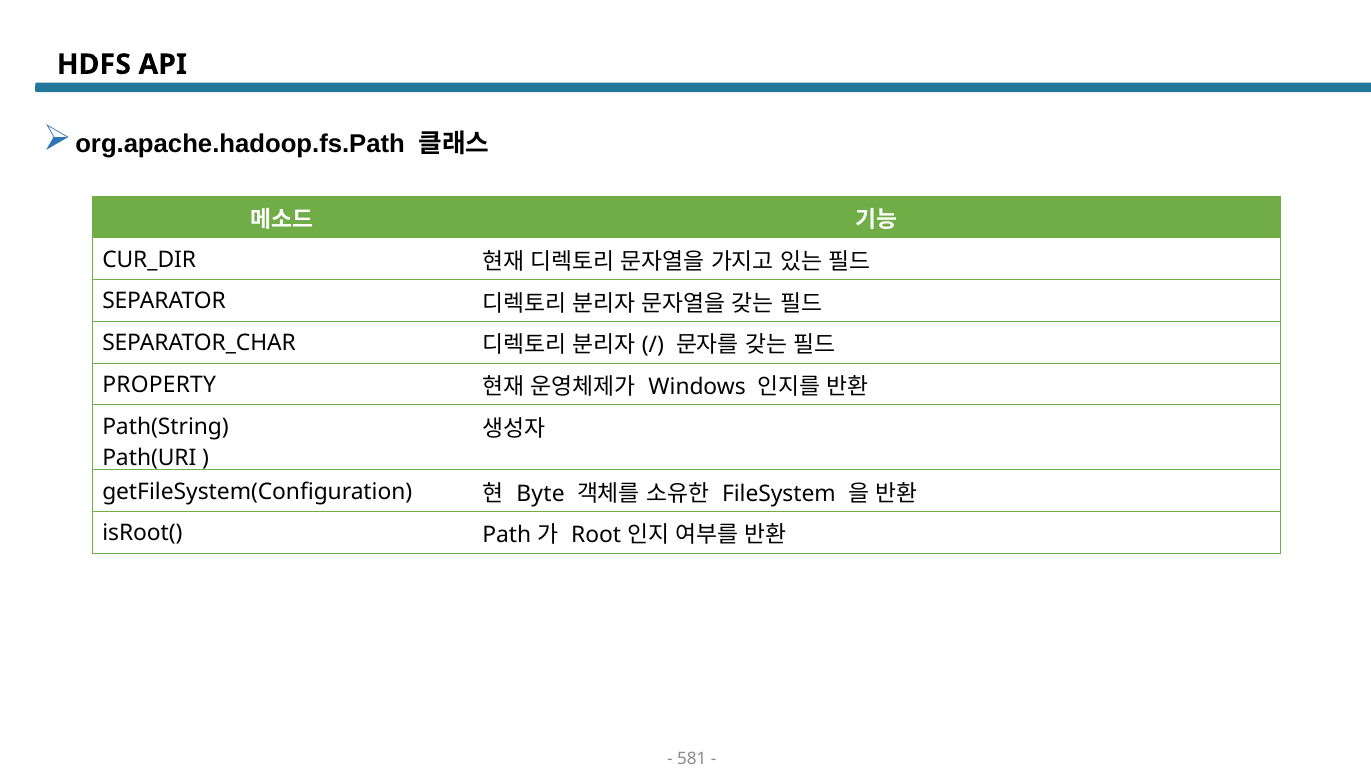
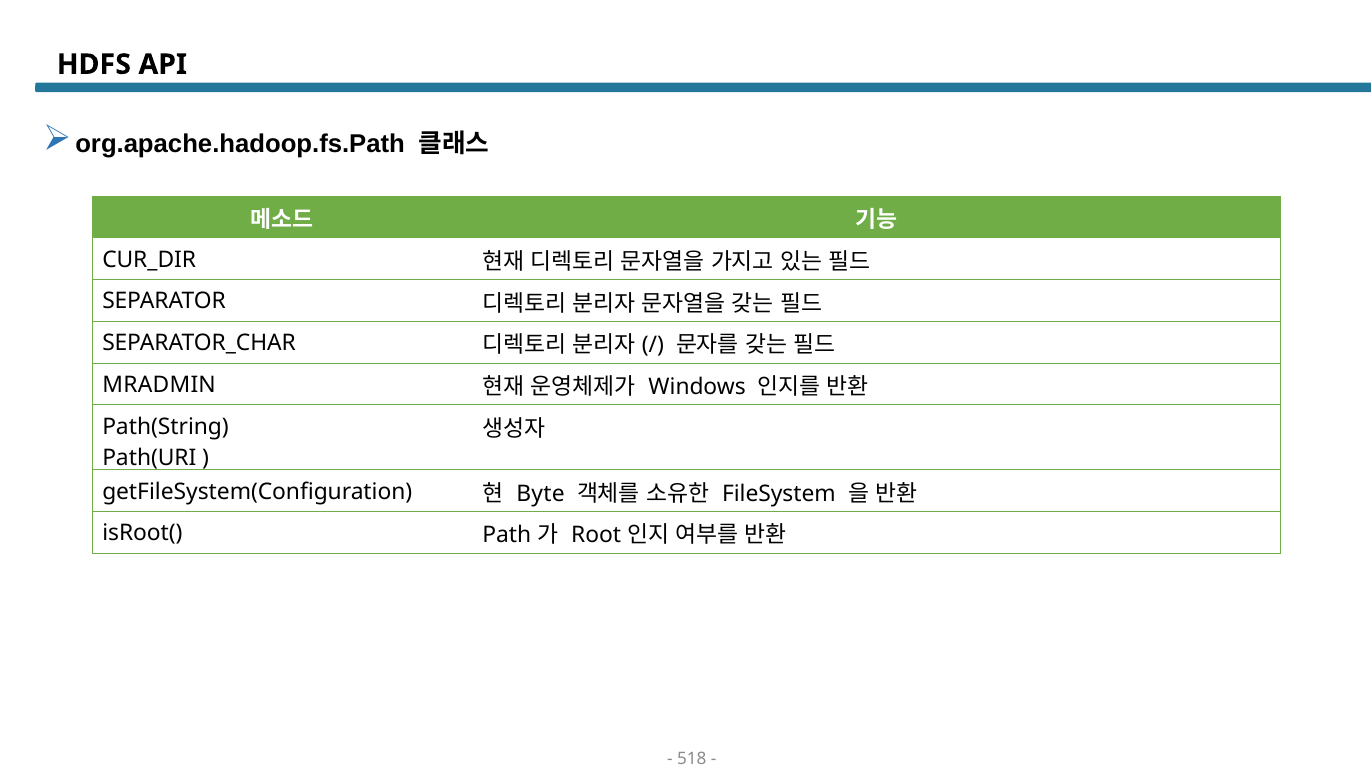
PROPERTY: PROPERTY -> MRADMIN (159, 385)
581: 581 -> 518 (692, 759)
